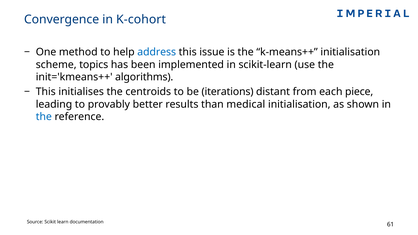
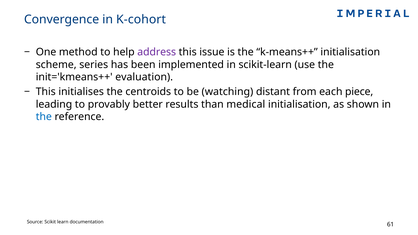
address colour: blue -> purple (157, 52)
topics: topics -> series (94, 65)
algorithms: algorithms -> evaluation (144, 77)
iterations: iterations -> watching (227, 92)
